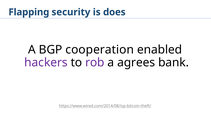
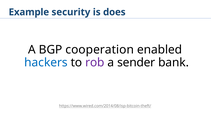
Flapping: Flapping -> Example (29, 12)
hackers colour: purple -> blue (46, 62)
agrees: agrees -> sender (136, 62)
